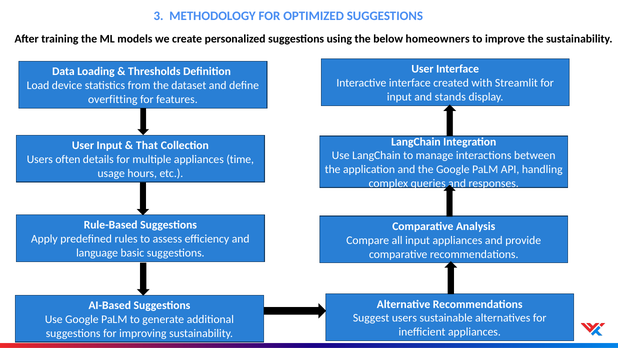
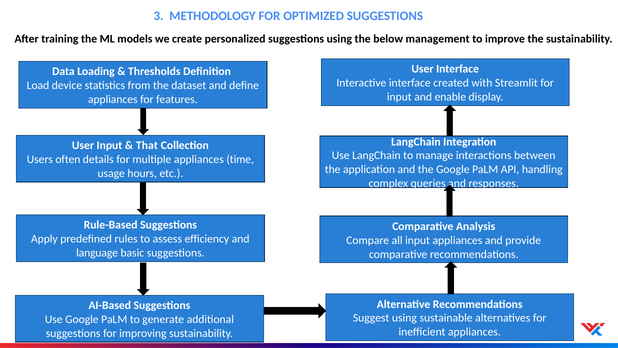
homeowners: homeowners -> management (438, 39)
stands: stands -> enable (450, 97)
overfitting: overfitting -> appliances (113, 99)
Suggest users: users -> using (404, 318)
